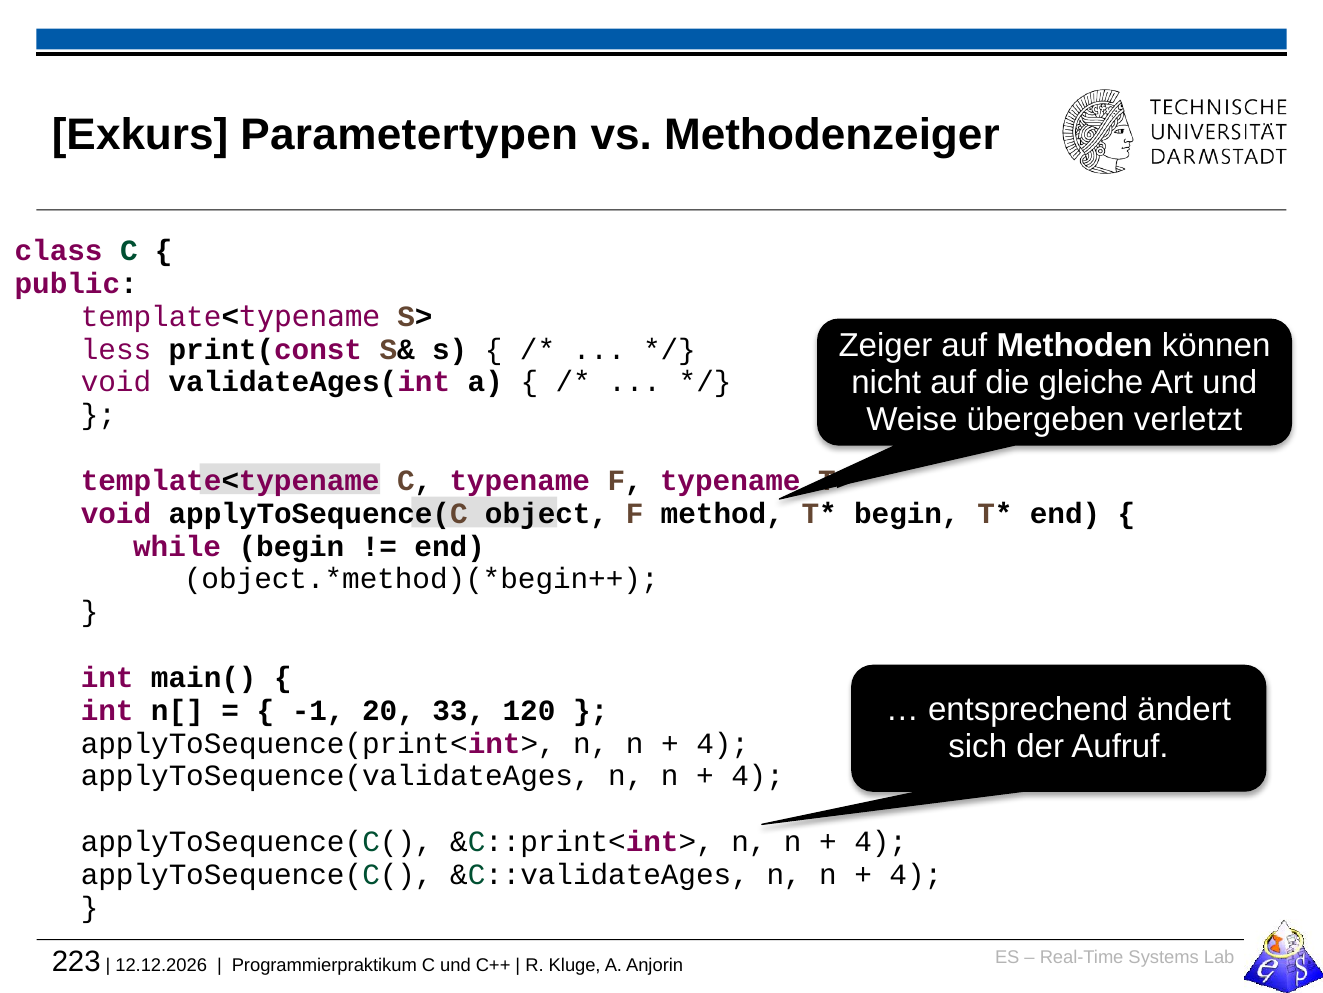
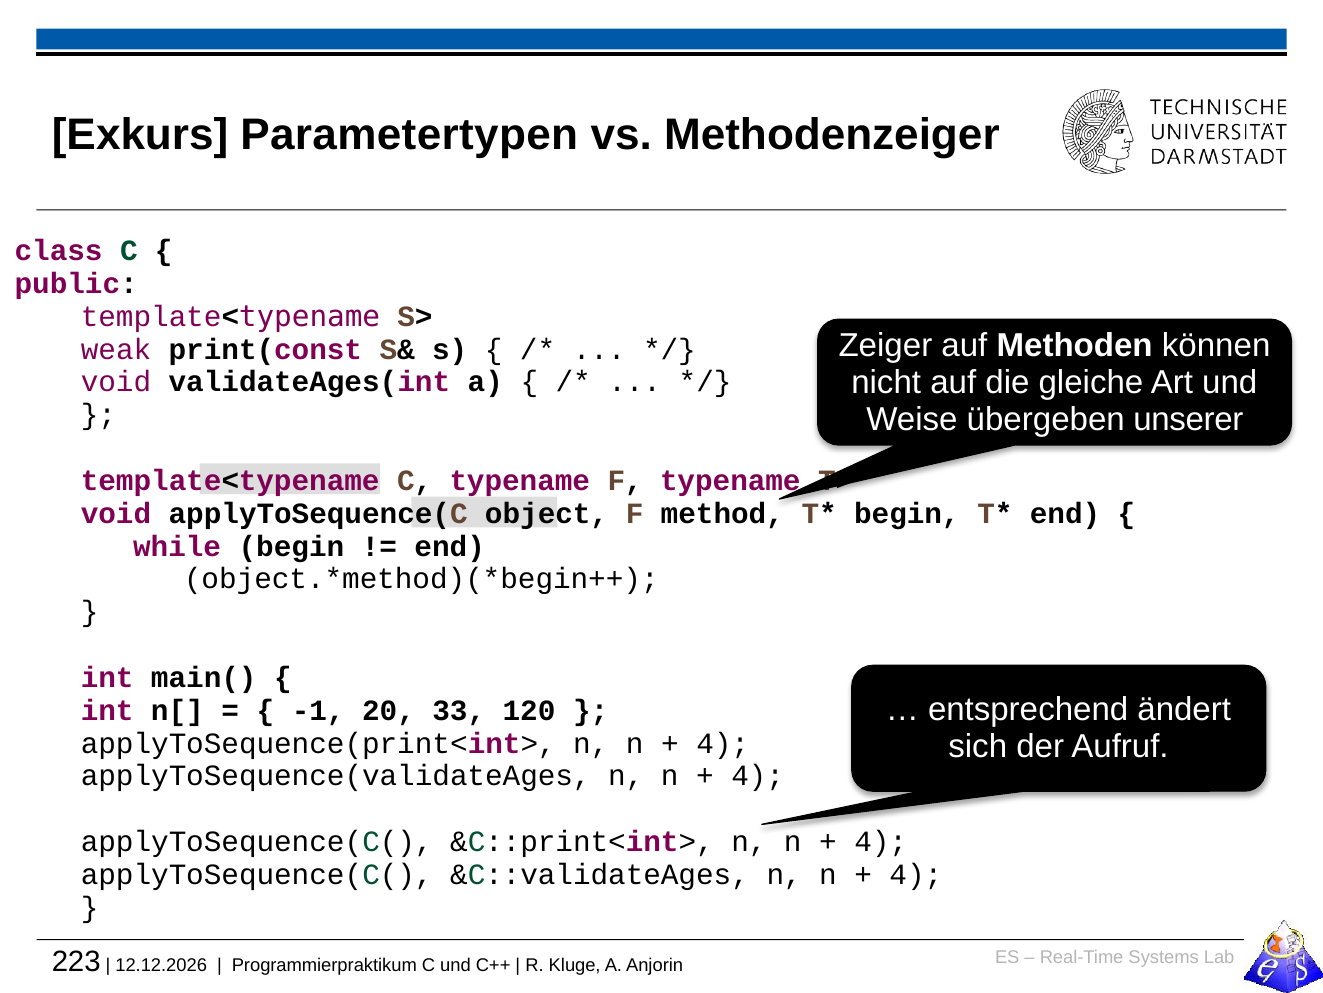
less: less -> weak (116, 349)
verletzt: verletzt -> unserer (1188, 419)
